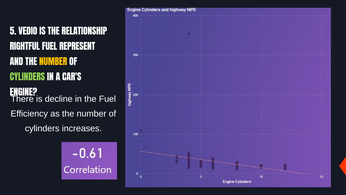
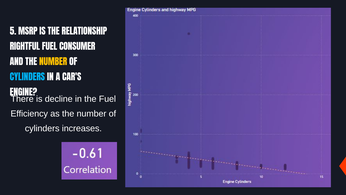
VEDIO: VEDIO -> MSRP (28, 32)
REPRESENT: REPRESENT -> CONSUMER (77, 47)
CYLINDERS colour: light green -> light blue (27, 77)
